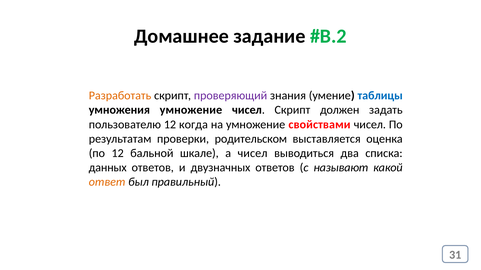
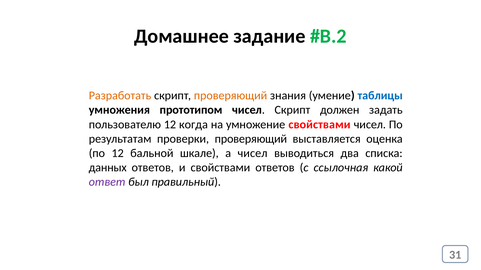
проверяющий colour: purple -> orange (231, 96)
умножения умножение: умножение -> прототипом (191, 110)
проверки родительском: родительском -> проверяющий (251, 139)
и двузначных: двузначных -> свойствами (220, 168)
называют: называют -> ссылочная (341, 168)
ответ colour: orange -> purple (107, 182)
